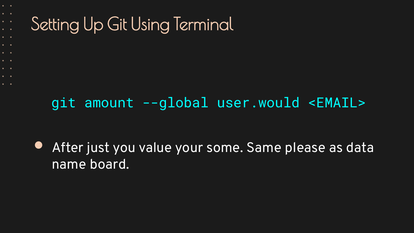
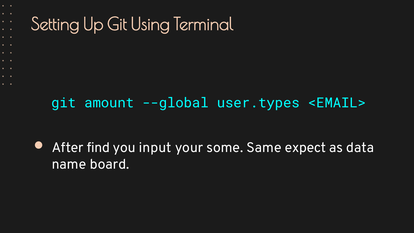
user.would: user.would -> user.types (258, 103)
just: just -> find (98, 148)
value: value -> input (155, 148)
please: please -> expect (305, 148)
